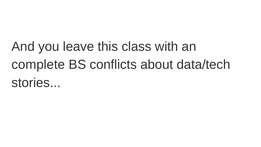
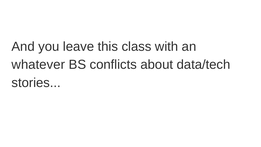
complete: complete -> whatever (38, 65)
